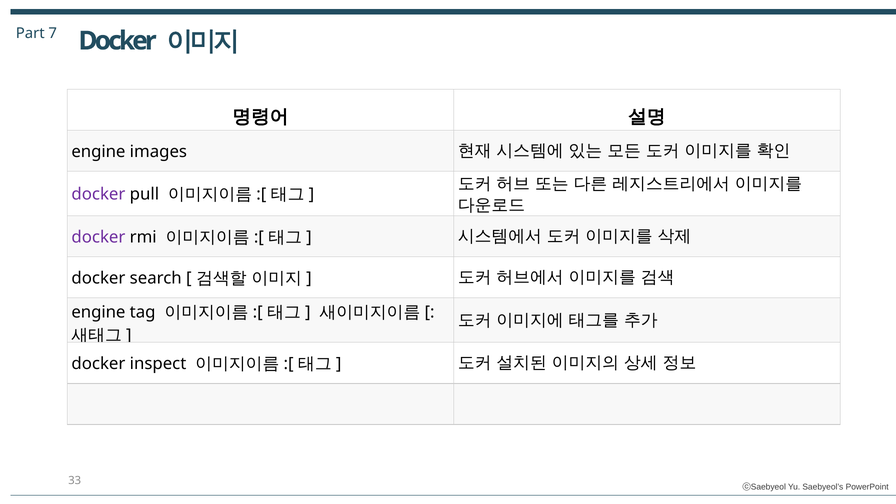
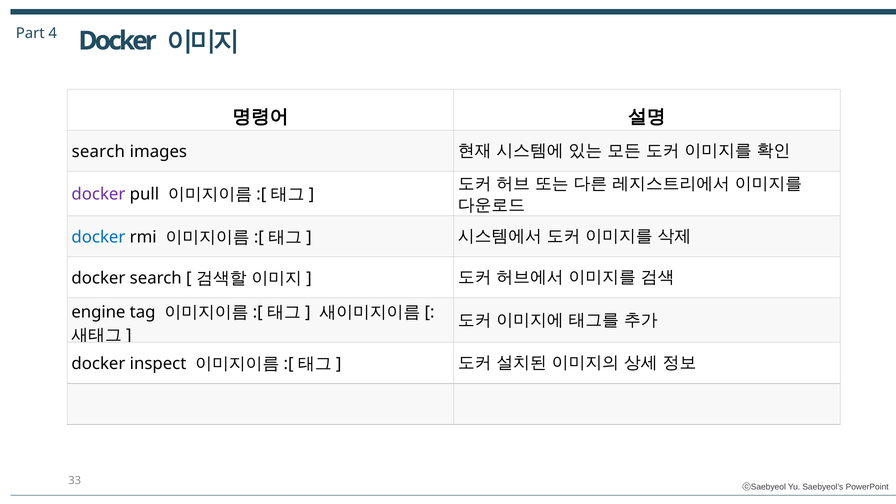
7: 7 -> 4 (53, 33)
engine: engine -> search (98, 152)
docker colour: purple -> blue (98, 237)
